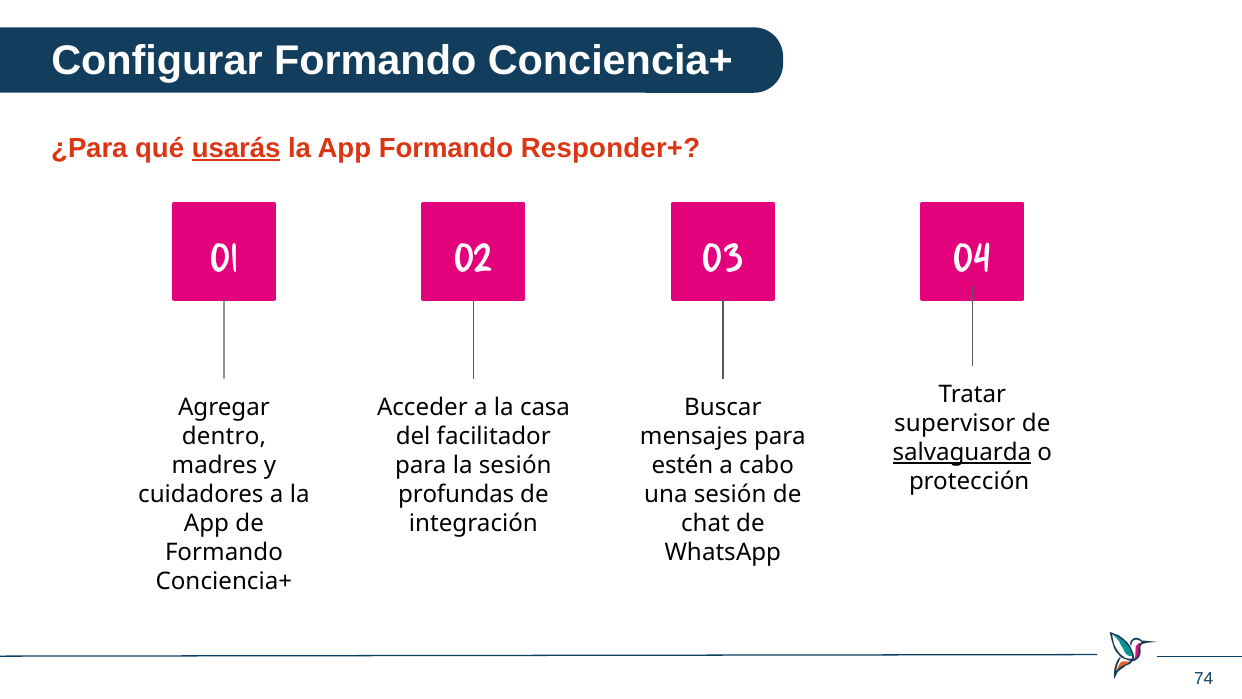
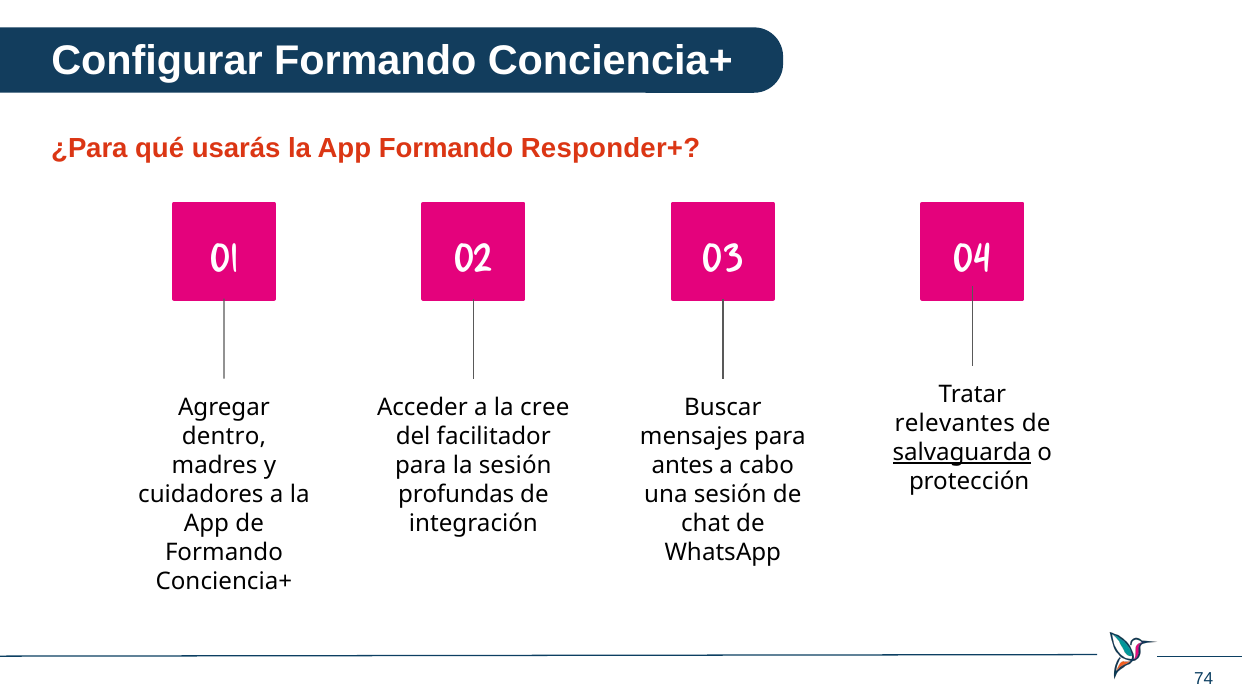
usarás underline: present -> none (236, 148)
casa: casa -> cree (545, 407)
supervisor: supervisor -> relevantes (955, 423)
estén: estén -> antes (682, 465)
